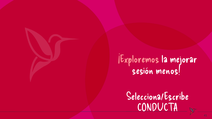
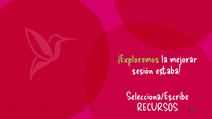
¡Exploremos colour: pink -> light green (139, 59)
menos: menos -> estaba (168, 71)
CONDUCTA: CONDUCTA -> RECURSOS (158, 108)
